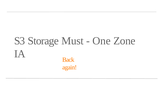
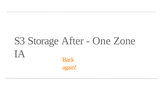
Must: Must -> After (73, 41)
